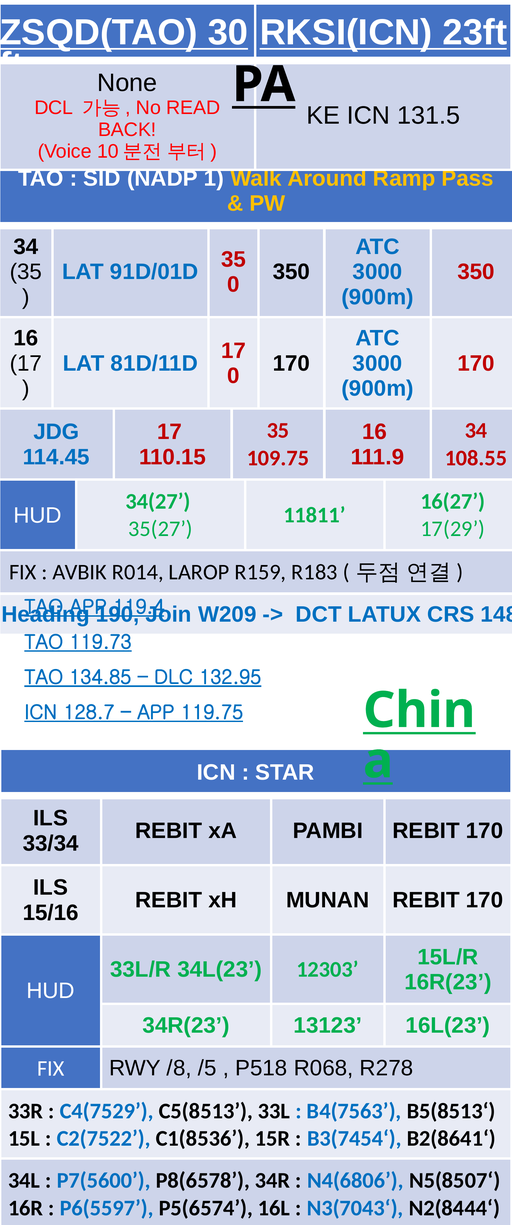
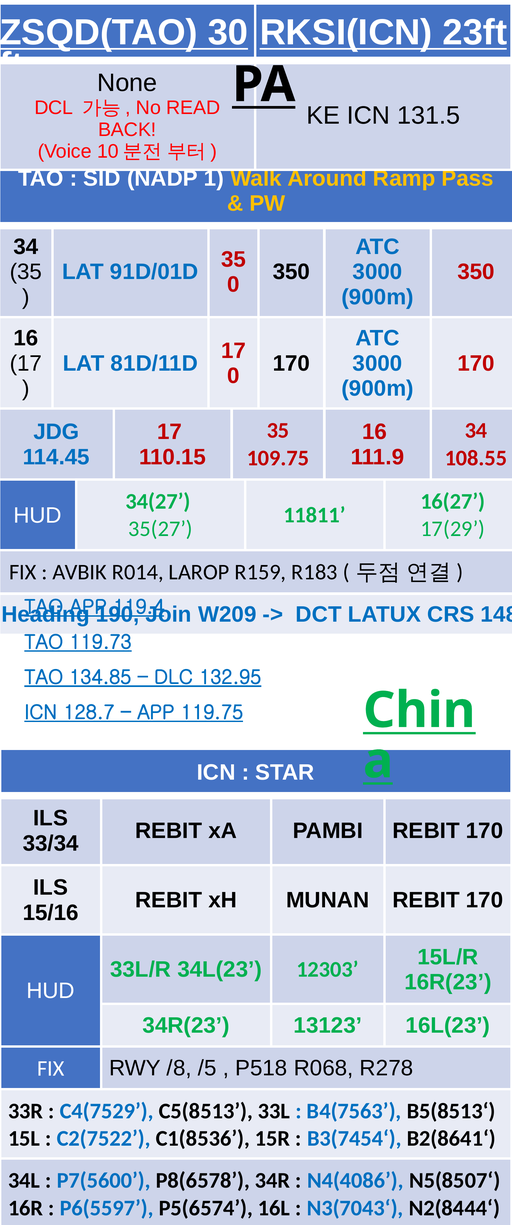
N4(6806: N4(6806 -> N4(4086 (355, 1181)
